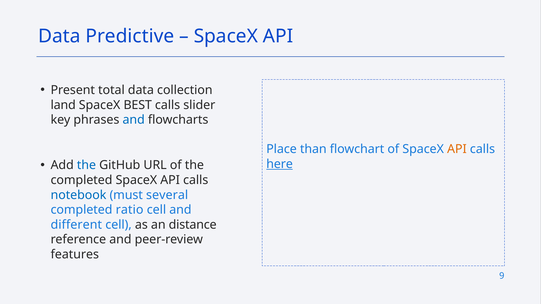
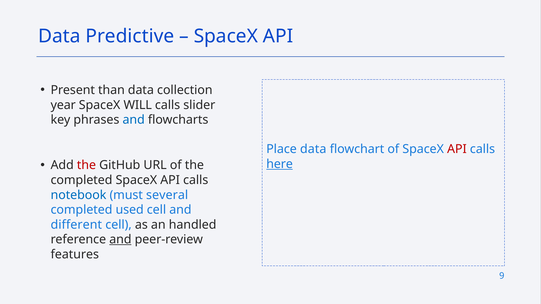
total: total -> than (111, 90)
land: land -> year (63, 105)
BEST: BEST -> WILL (138, 105)
Place than: than -> data (313, 149)
API colour: orange -> red (457, 149)
the colour: blue -> red (86, 165)
ratio: ratio -> used (130, 210)
distance: distance -> handled (193, 225)
and underline: none -> present (120, 240)
